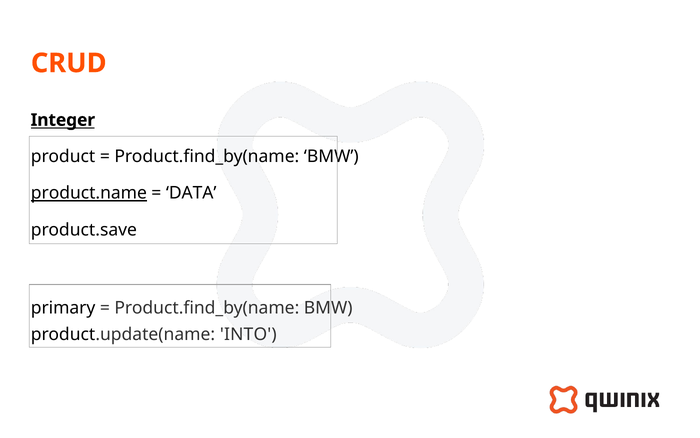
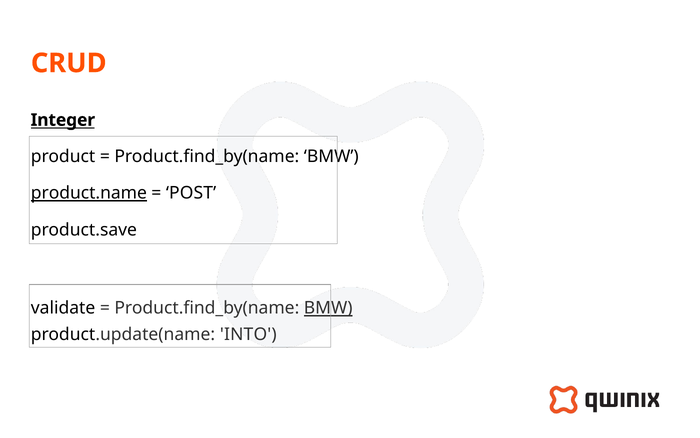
DATA: DATA -> POST (191, 193)
primary: primary -> validate (63, 308)
BMW underline: none -> present (328, 308)
